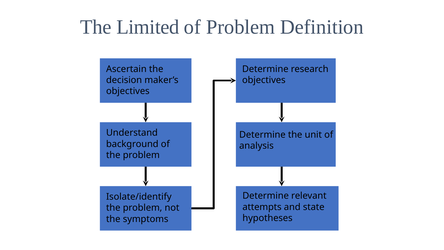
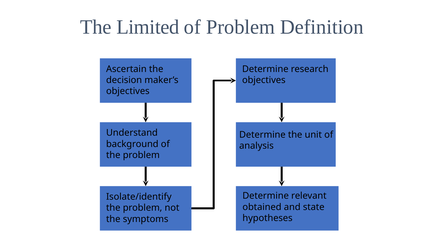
attempts: attempts -> obtained (262, 207)
